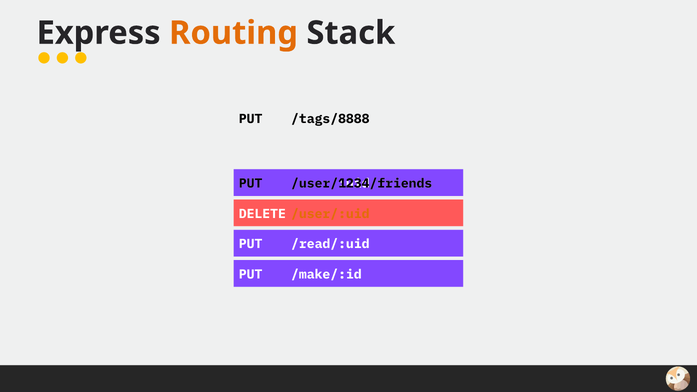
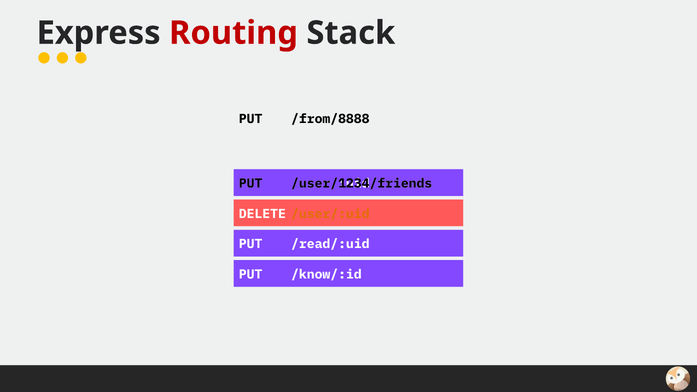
Routing colour: orange -> red (233, 33)
/tags/8888: /tags/8888 -> /from/8888 (330, 119)
/make/:id: /make/:id -> /know/:id (326, 274)
